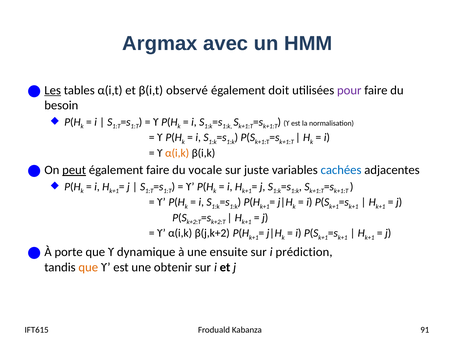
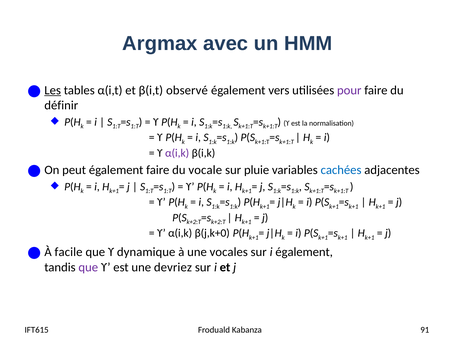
doit: doit -> vers (279, 90)
besoin: besoin -> définir (61, 106)
α(i,k colour: orange -> purple (177, 153)
peut underline: present -> none (74, 170)
juste: juste -> pluie (257, 170)
β(j,k+2: β(j,k+2 -> β(j,k+0 (212, 233)
porte: porte -> facile (69, 252)
ensuite: ensuite -> vocales (229, 252)
i prédiction: prédiction -> également (304, 252)
que colour: orange -> purple (88, 267)
obtenir: obtenir -> devriez (173, 267)
